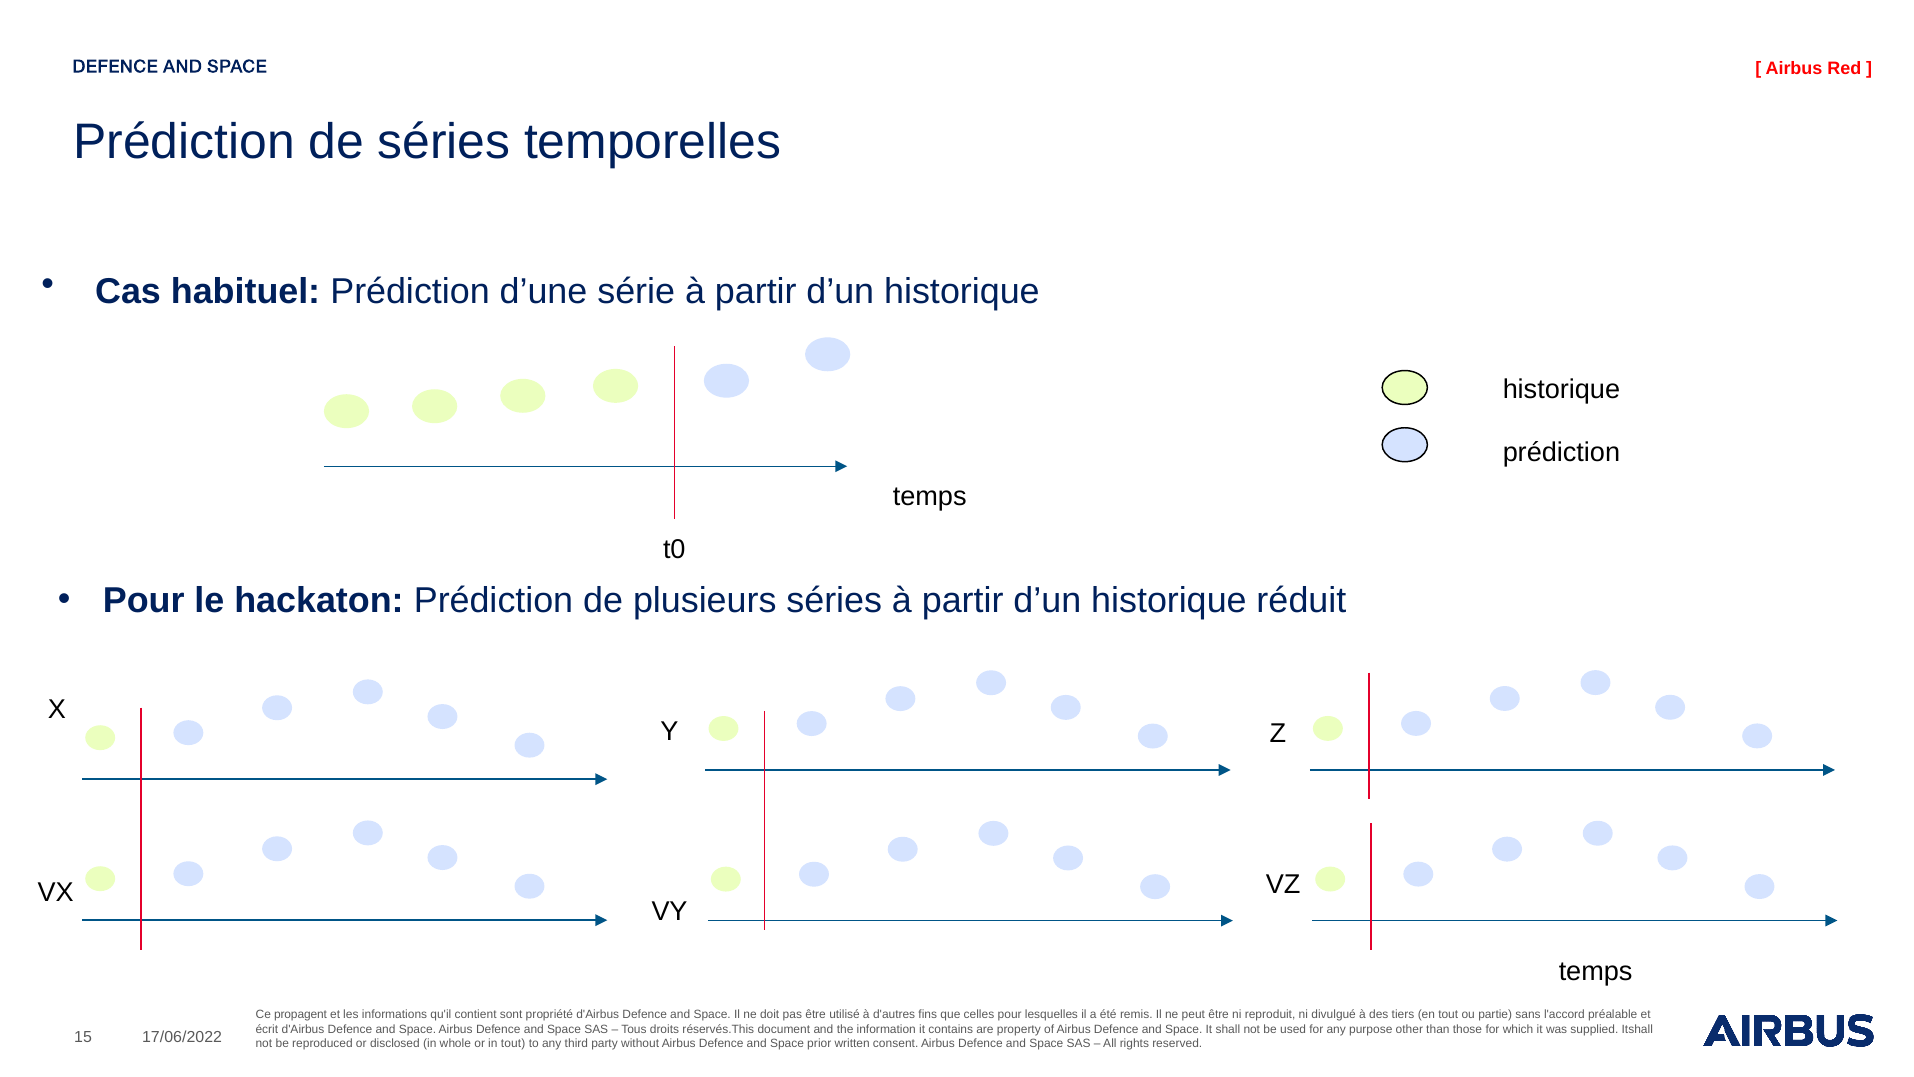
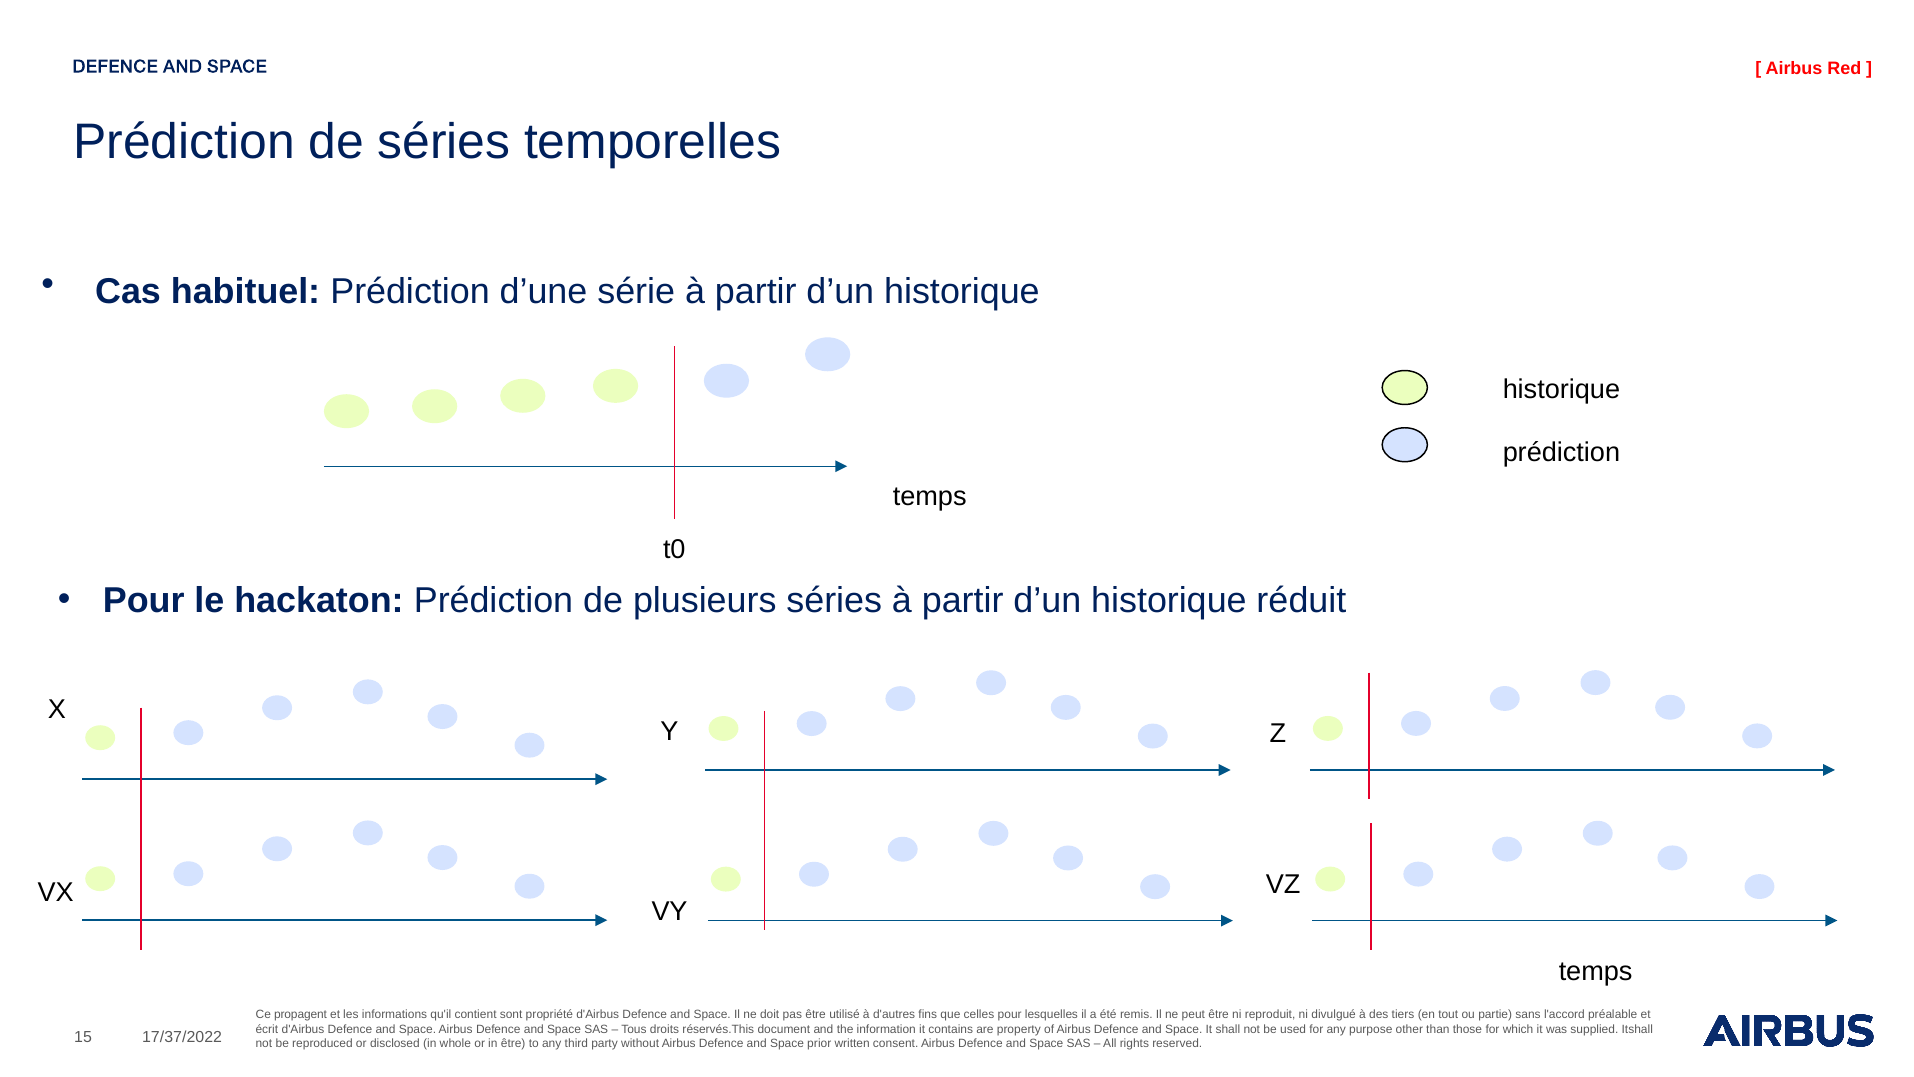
17/06/2022: 17/06/2022 -> 17/37/2022 (182, 1037)
in tout: tout -> être (513, 1043)
